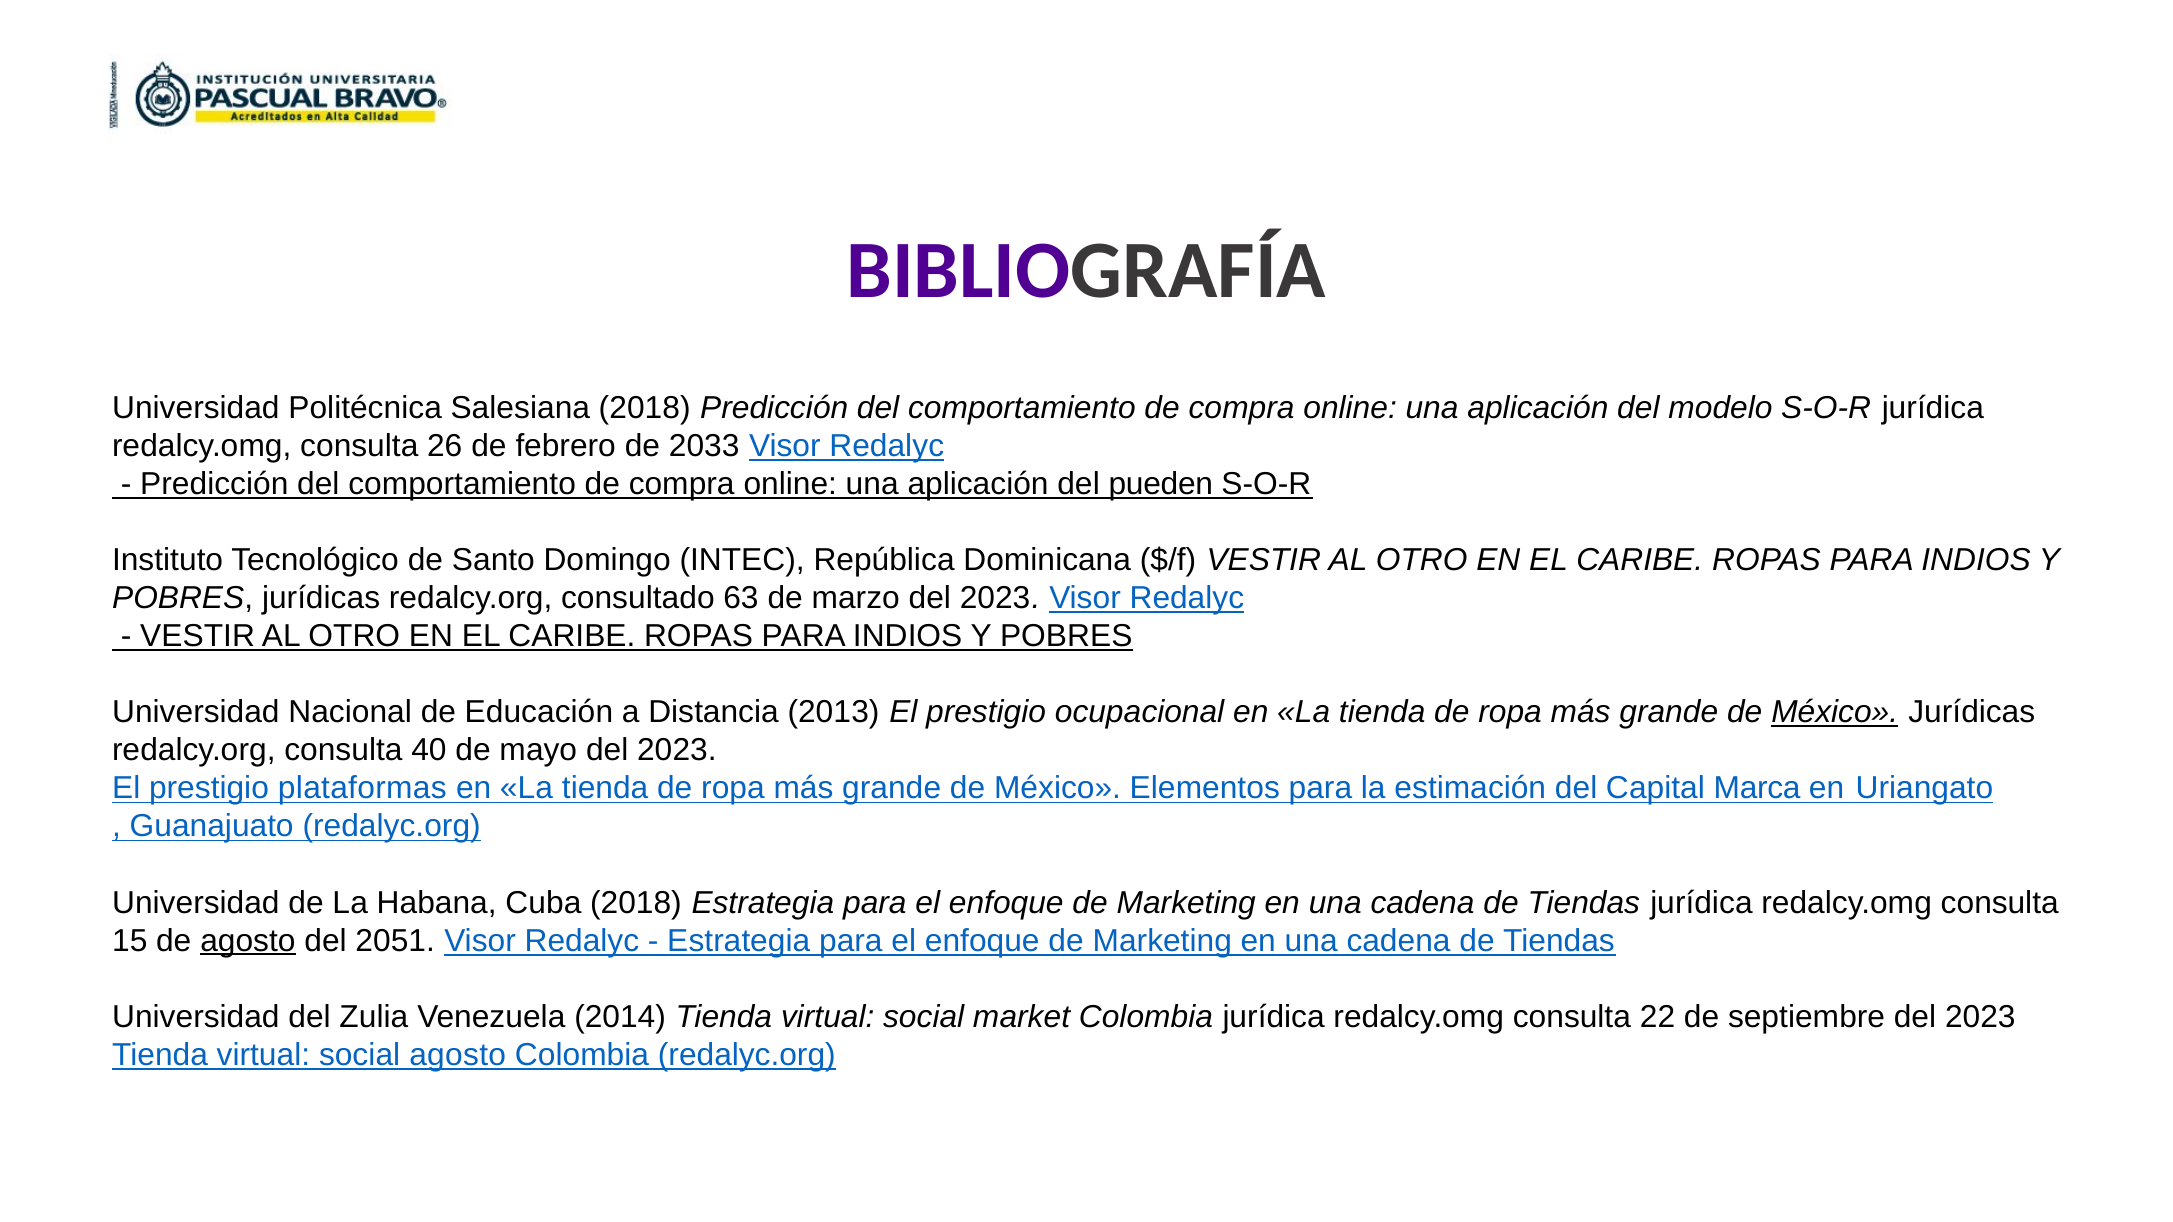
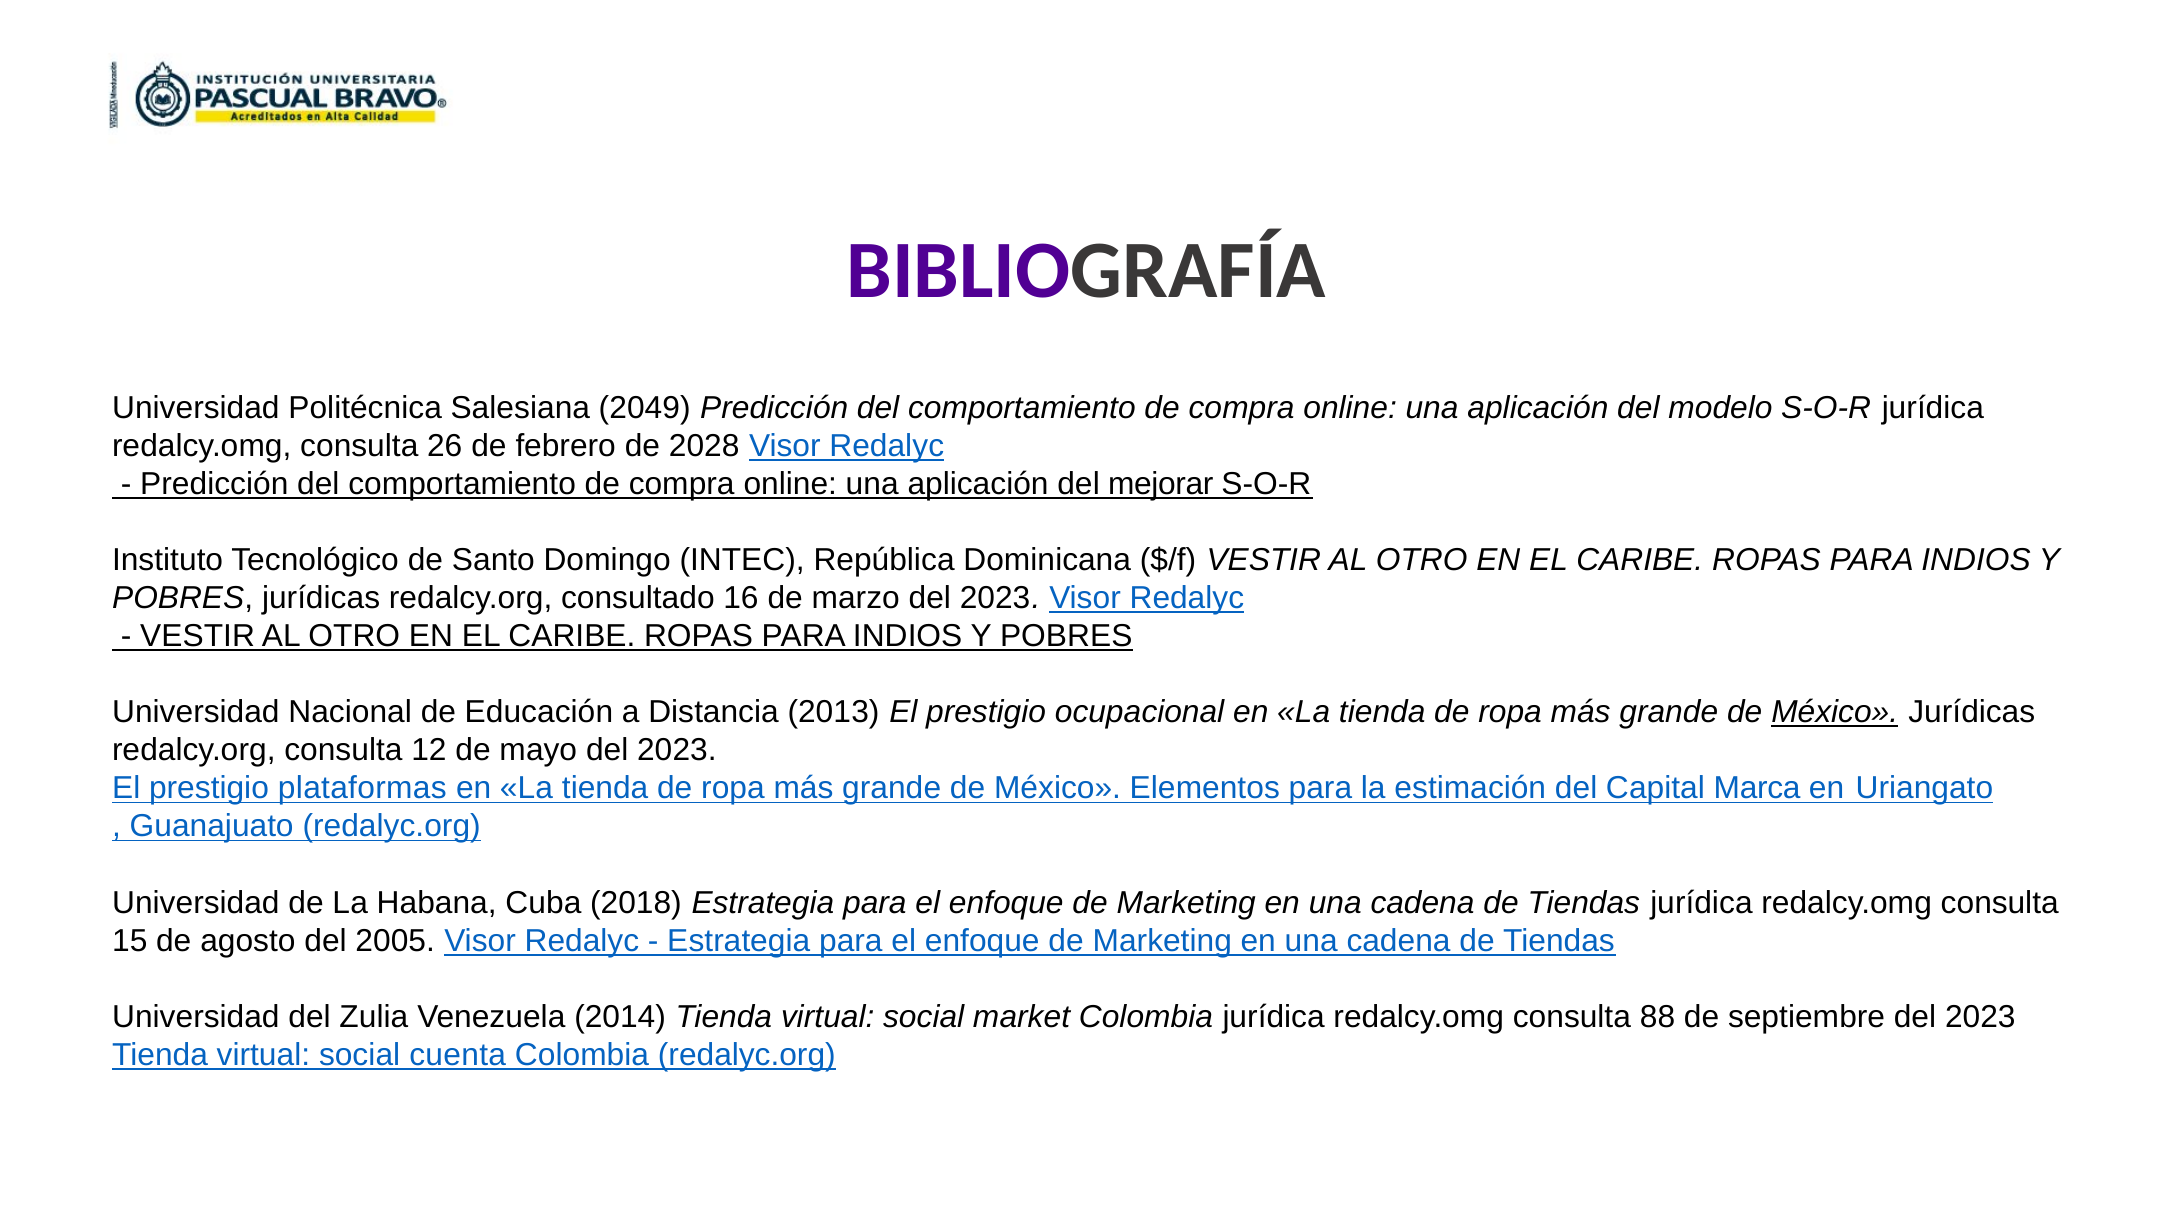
Salesiana 2018: 2018 -> 2049 (645, 408)
2033: 2033 -> 2028 (704, 446)
pueden: pueden -> mejorar (1161, 484)
63: 63 -> 16 (741, 598)
40: 40 -> 12 (429, 751)
agosto underline: present -> none (248, 941)
2051: 2051 -> 2005 (395, 941)
22: 22 -> 88 (1658, 1017)
social agosto: agosto -> cuenta (458, 1055)
